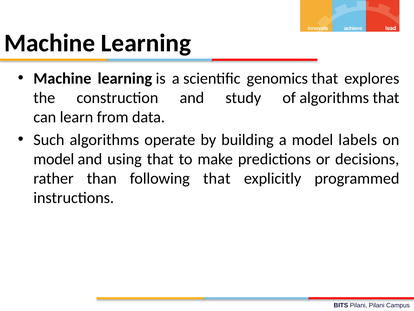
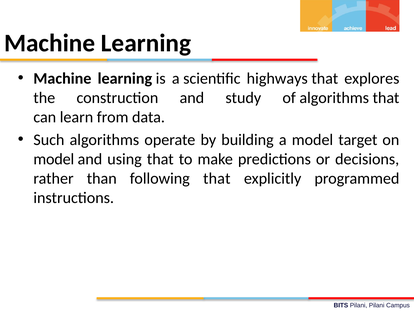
genomics: genomics -> highways (277, 78)
labels: labels -> target (358, 140)
